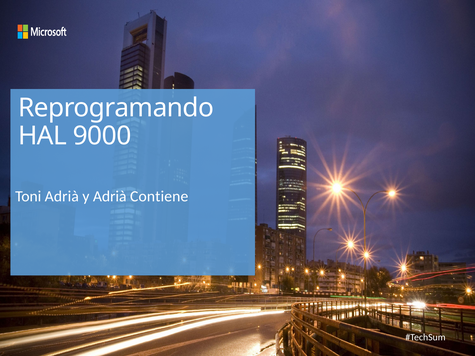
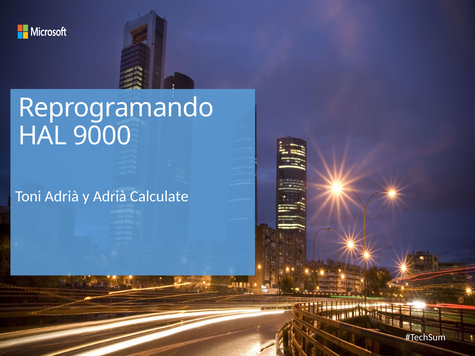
Contiene: Contiene -> Calculate (159, 197)
